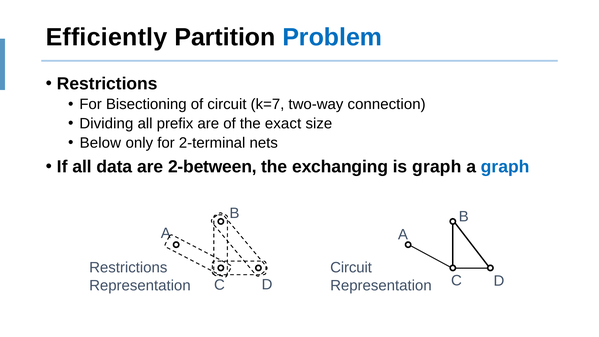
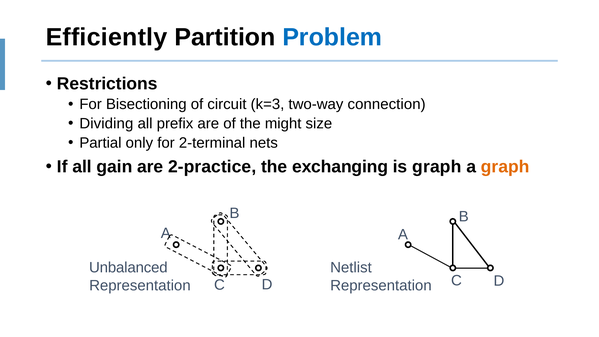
k=7: k=7 -> k=3 (267, 104)
exact: exact -> might (283, 124)
Below: Below -> Partial (100, 143)
data: data -> gain (114, 167)
2-between: 2-between -> 2-practice (212, 167)
graph colour: blue -> orange (505, 167)
Restrictions: Restrictions -> Unbalanced (128, 268)
Circuit: Circuit -> Netlist (351, 268)
